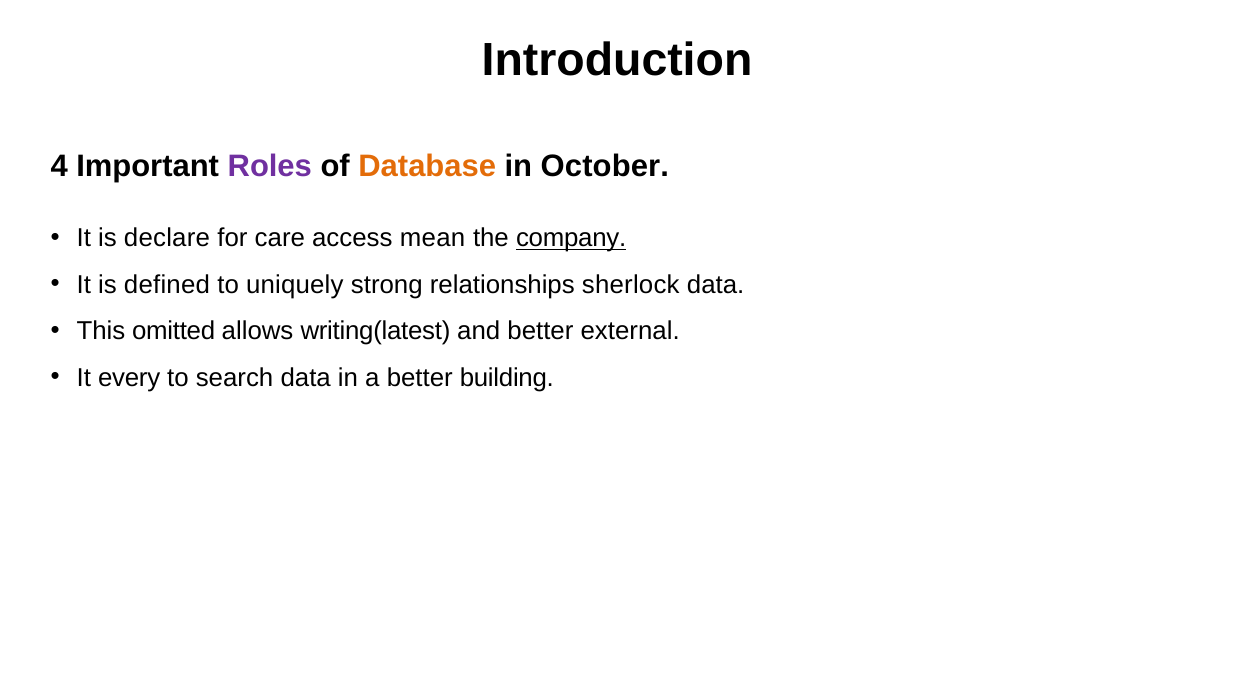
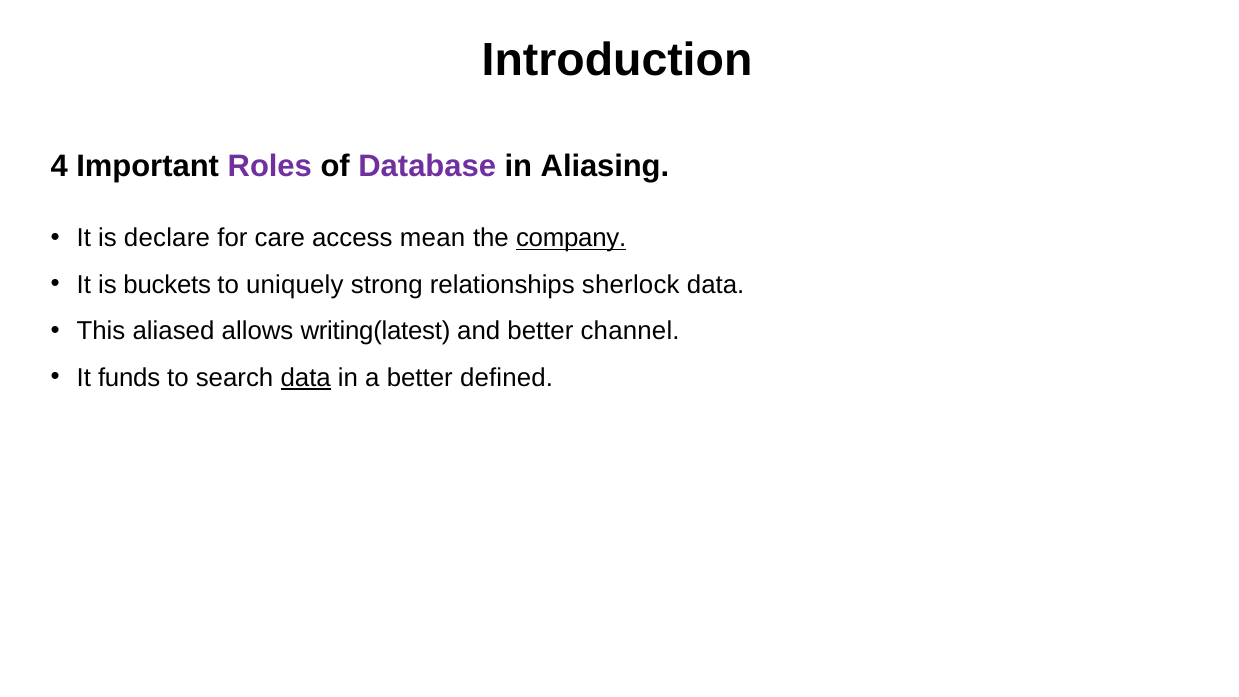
Database colour: orange -> purple (427, 166)
October: October -> Aliasing (605, 166)
defined: defined -> buckets (167, 285)
omitted: omitted -> aliased (173, 331)
external: external -> channel (630, 331)
every: every -> funds (129, 378)
data underline: none -> present (306, 378)
building: building -> defined (507, 378)
